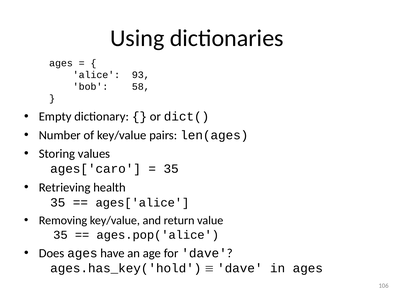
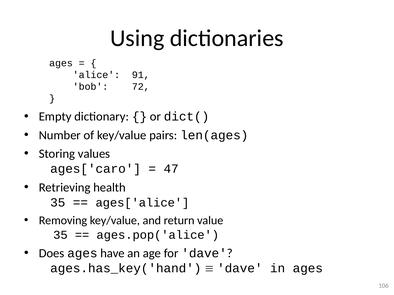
93: 93 -> 91 (141, 75)
58: 58 -> 72 (141, 87)
35: 35 -> 47 (171, 169)
ages.has_key('hold: ages.has_key('hold -> ages.has_key('hand (126, 269)
